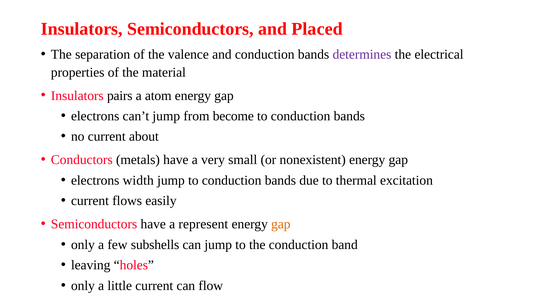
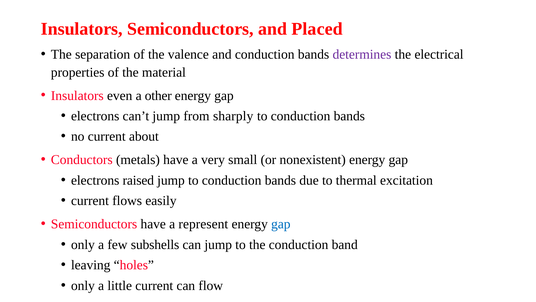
pairs: pairs -> even (120, 95)
atom: atom -> other (158, 95)
become: become -> sharply (233, 116)
width: width -> raised (138, 180)
gap colour: orange -> blue (281, 224)
